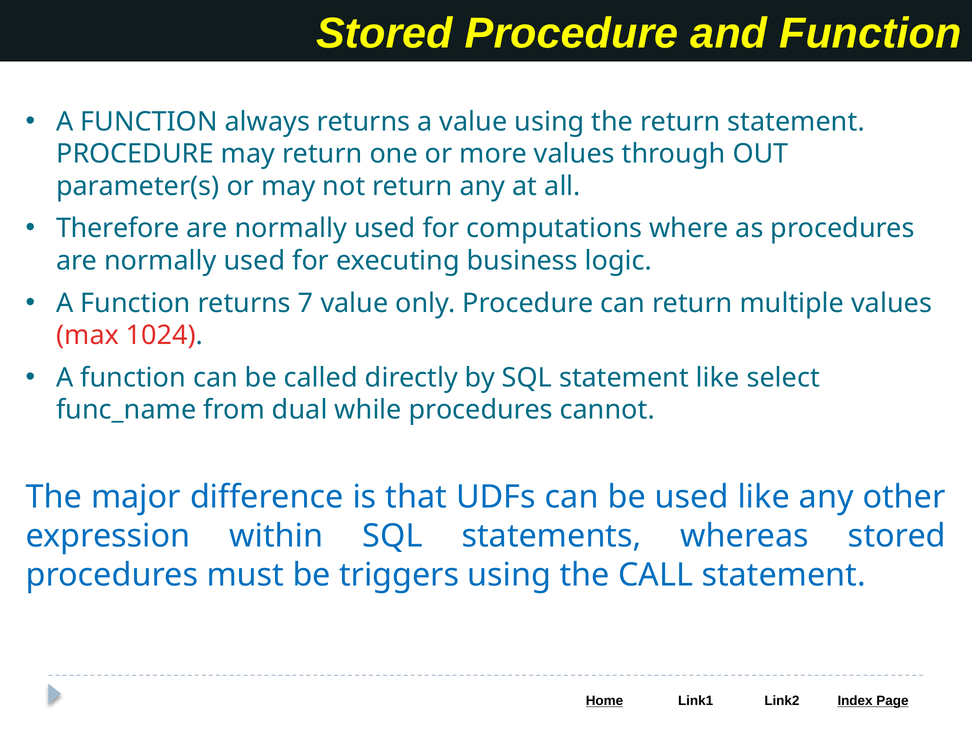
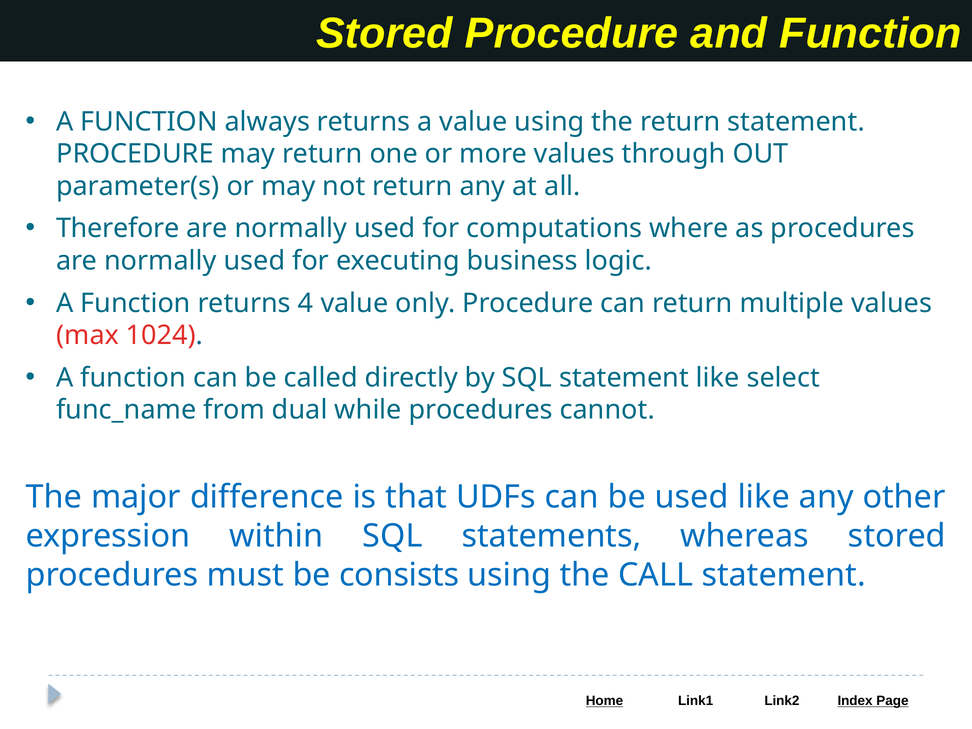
7: 7 -> 4 (306, 303)
triggers: triggers -> consists (399, 575)
